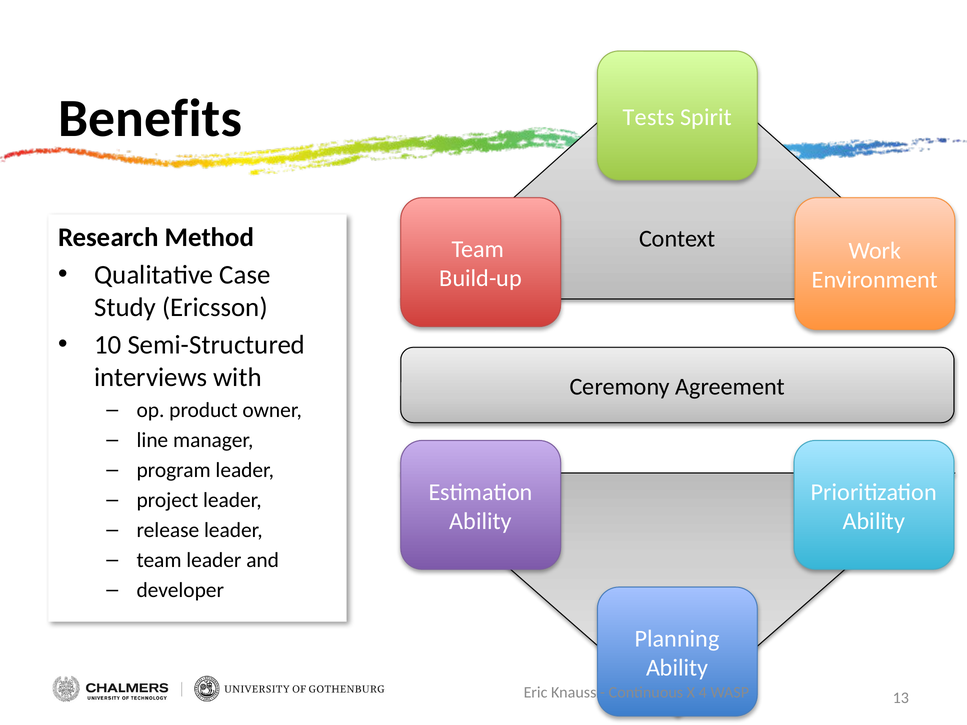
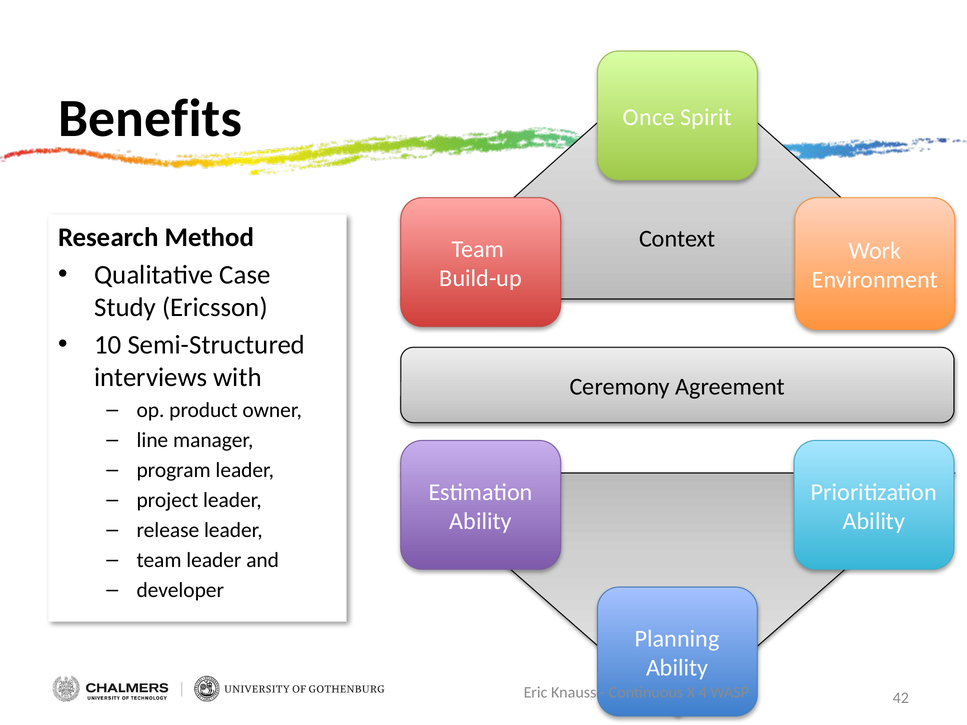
Tests: Tests -> Once (649, 117)
13: 13 -> 42 (901, 698)
